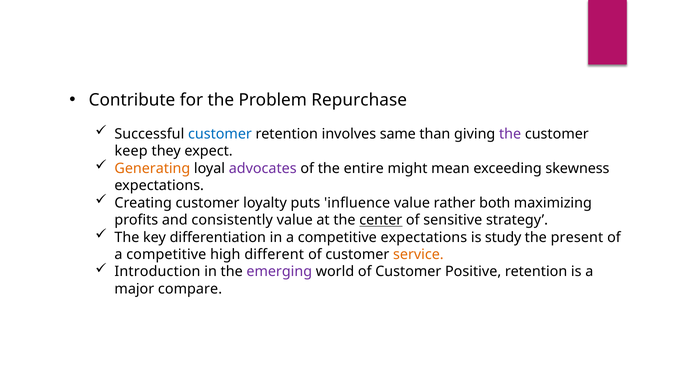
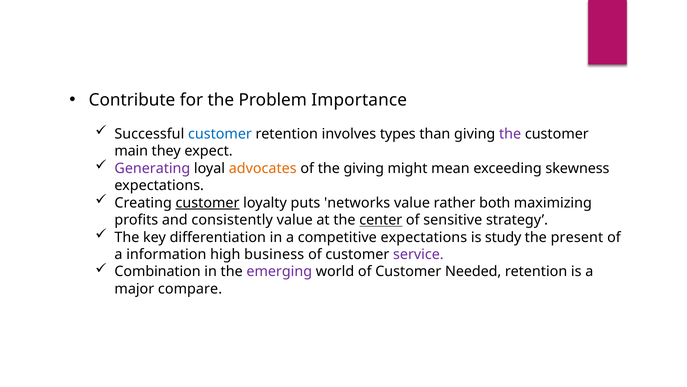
Repurchase: Repurchase -> Importance (359, 100)
same: same -> types (398, 134)
keep: keep -> main (131, 151)
Generating colour: orange -> purple (152, 168)
advocates colour: purple -> orange (263, 168)
the entire: entire -> giving (364, 168)
customer underline: none -> present (208, 203)
influence: influence -> networks (357, 203)
competitive: competitive -> information (166, 254)
different: different -> business (274, 254)
service colour: orange -> purple (418, 254)
Introduction: Introduction -> Combination (158, 271)
Positive: Positive -> Needed (473, 271)
